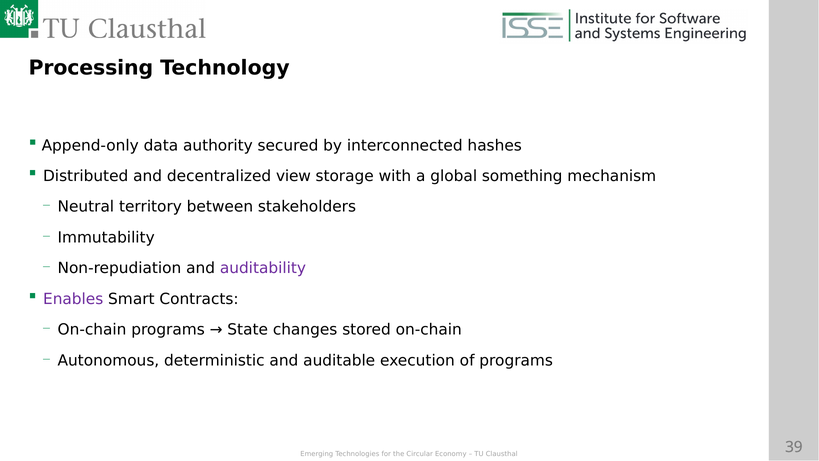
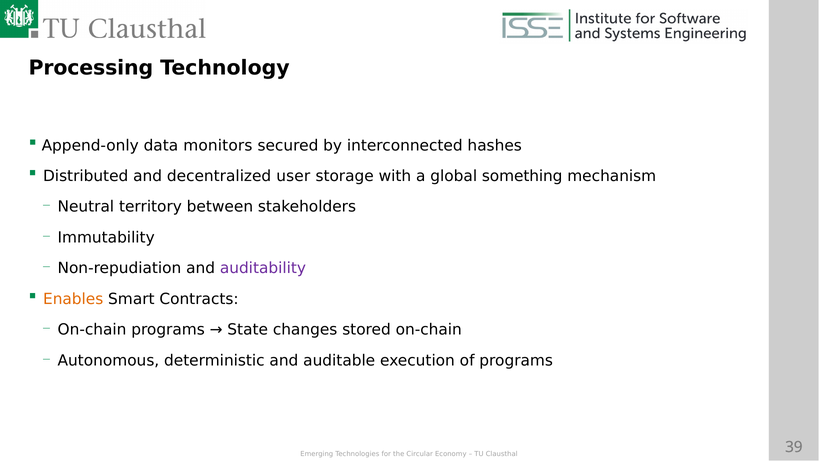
authority: authority -> monitors (218, 145)
view: view -> user (293, 176)
Enables colour: purple -> orange (73, 299)
